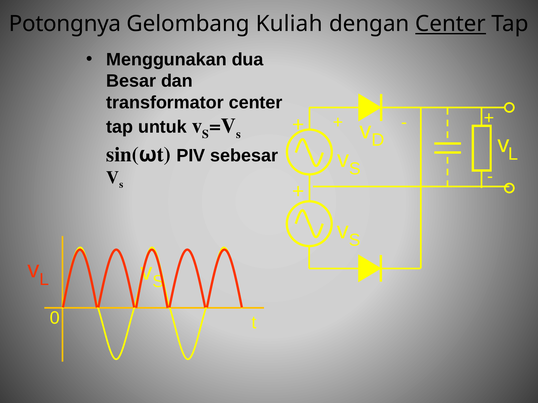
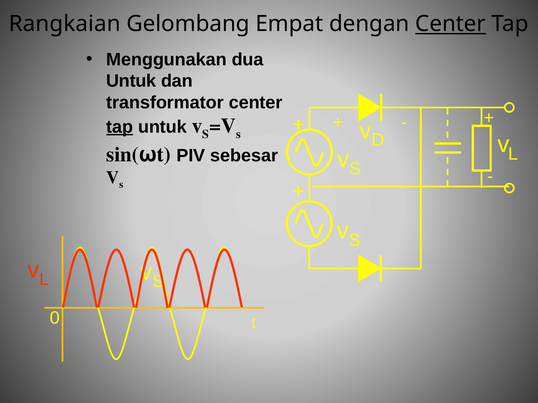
Potongnya: Potongnya -> Rangkaian (65, 24)
Kuliah: Kuliah -> Empat (289, 24)
Besar: Besar -> Untuk (131, 81)
tap underline: none -> present (120, 127)
